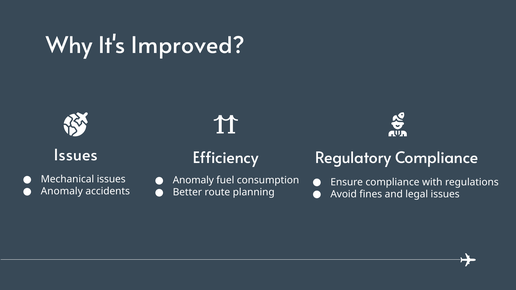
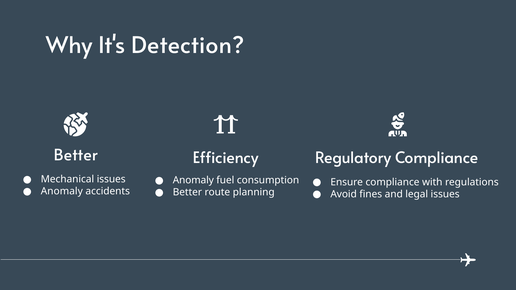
Improved: Improved -> Detection (188, 46)
Issues: Issues -> Better (76, 156)
